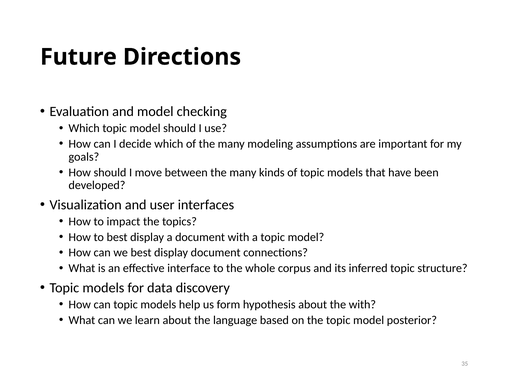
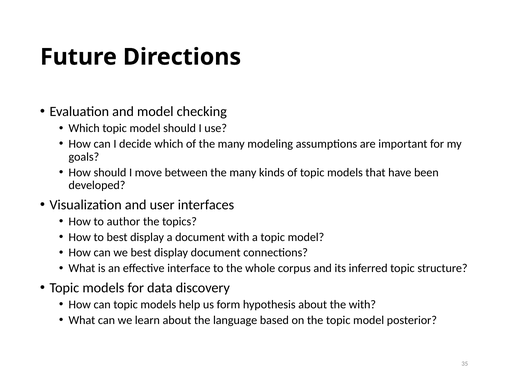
impact: impact -> author (123, 222)
